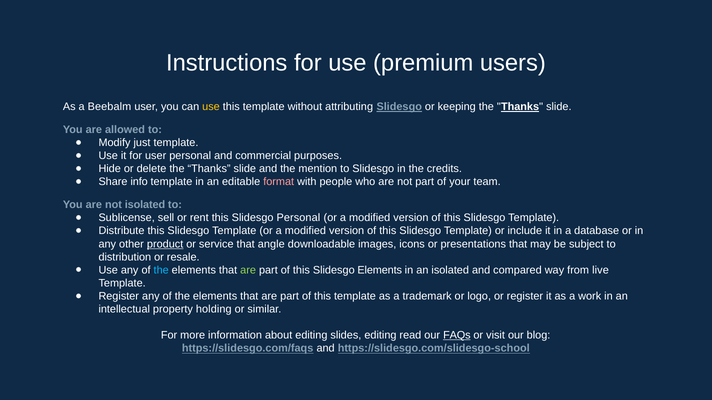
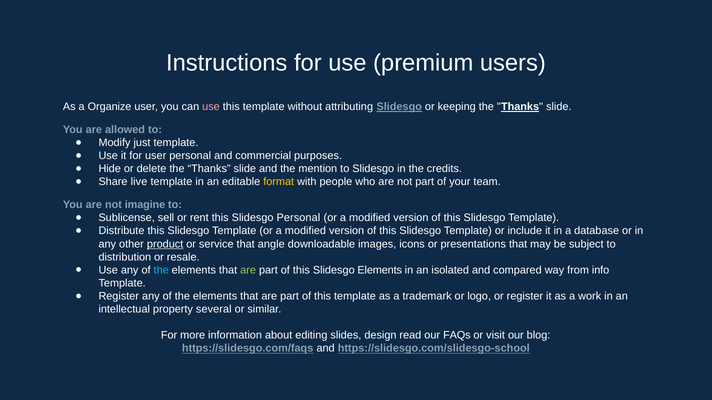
Beebalm: Beebalm -> Organize (110, 107)
use colour: yellow -> pink (211, 107)
info: info -> live (139, 182)
format colour: pink -> yellow (279, 182)
not isolated: isolated -> imagine (145, 205)
live: live -> info (601, 270)
holding: holding -> several (214, 310)
slides editing: editing -> design (380, 336)
FAQs underline: present -> none (457, 336)
